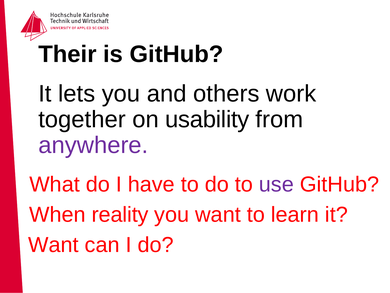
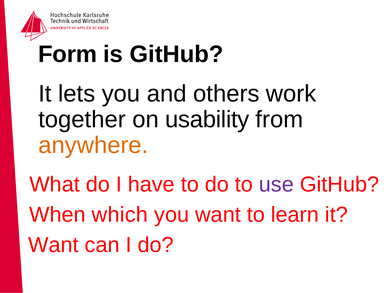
Their: Their -> Form (68, 54)
anywhere colour: purple -> orange (93, 145)
reality: reality -> which (120, 214)
